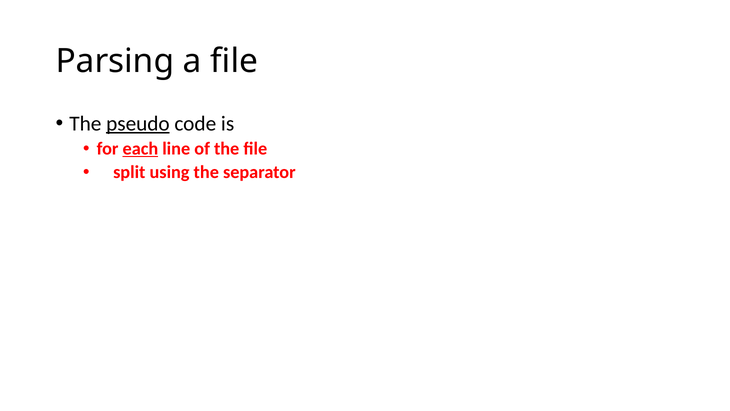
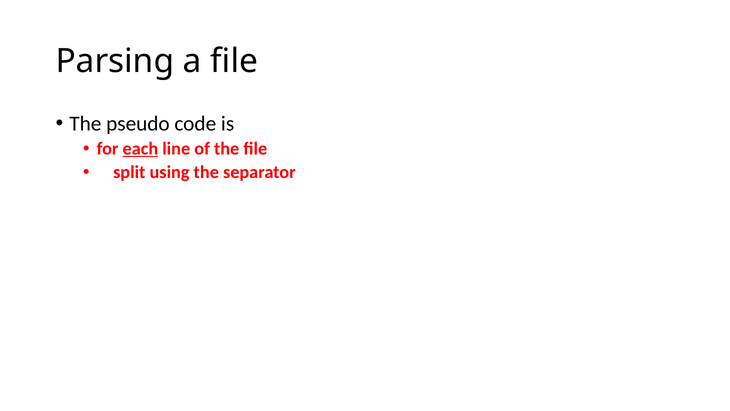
pseudo underline: present -> none (138, 123)
